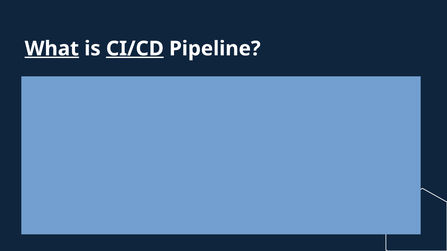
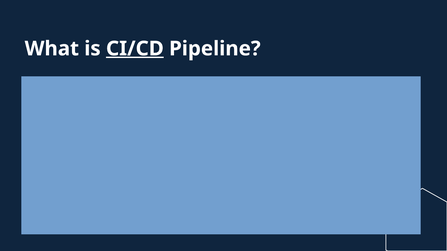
What underline: present -> none (52, 49)
